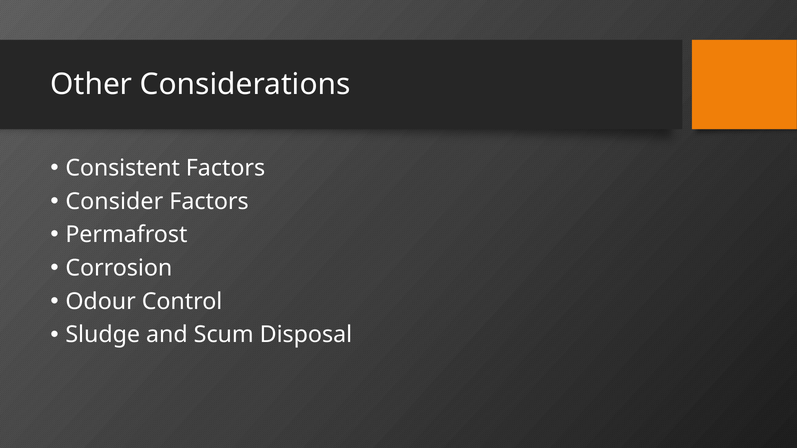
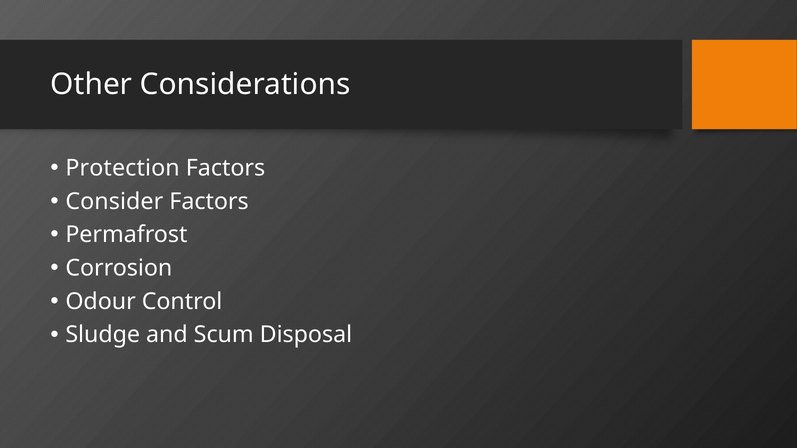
Consistent: Consistent -> Protection (123, 168)
